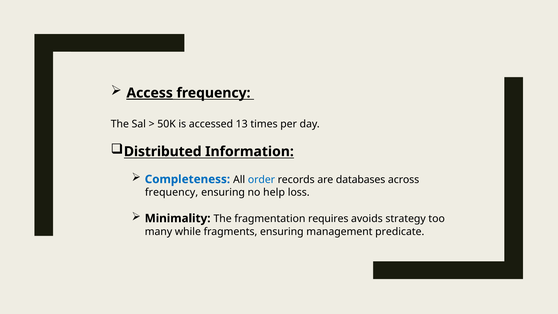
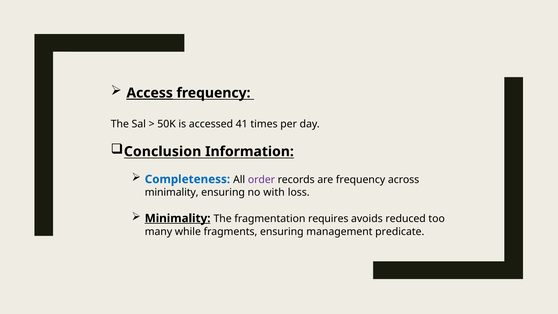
13: 13 -> 41 (242, 124)
Distributed: Distributed -> Conclusion (163, 151)
order colour: blue -> purple (261, 180)
are databases: databases -> frequency (361, 180)
frequency: frequency -> minimality (172, 192)
help: help -> with (274, 192)
Minimality underline: none -> present (178, 218)
strategy: strategy -> reduced (406, 219)
